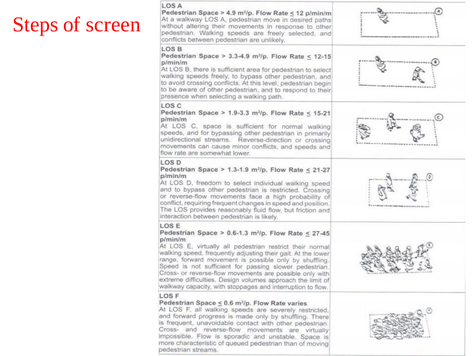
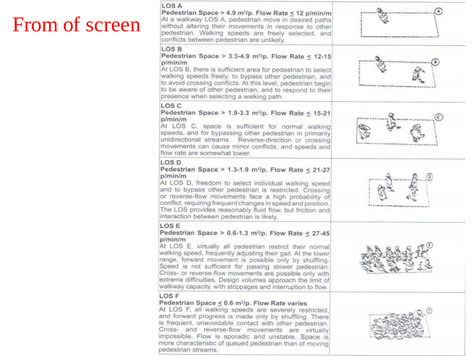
Steps: Steps -> From (35, 24)
